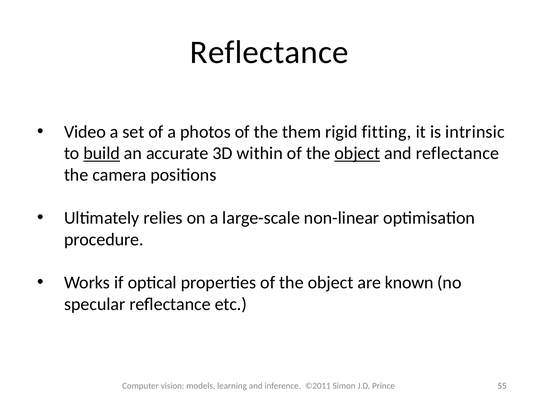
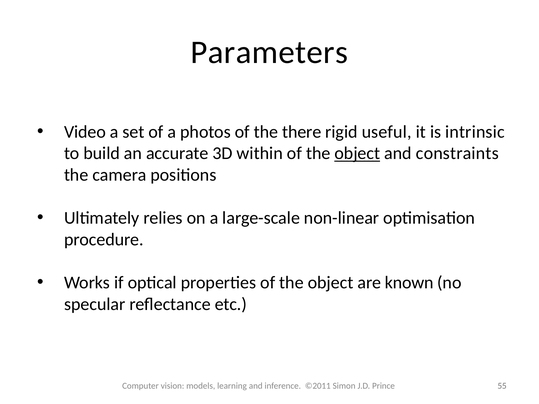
Reflectance: Reflectance -> Parameters (269, 52)
them: them -> there (302, 132)
fitting: fitting -> useful (387, 132)
build underline: present -> none (102, 153)
and reflectance: reflectance -> constraints (457, 153)
